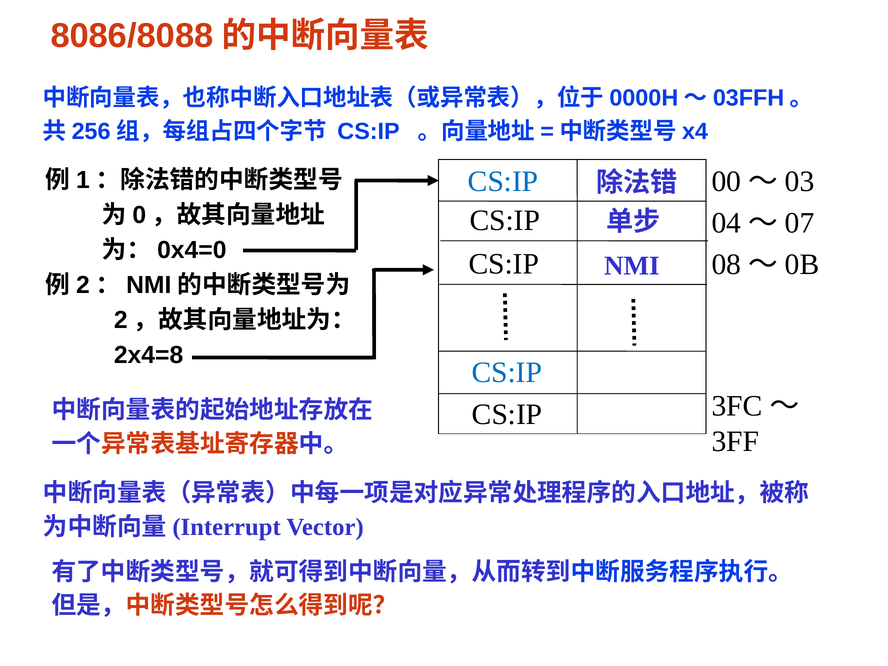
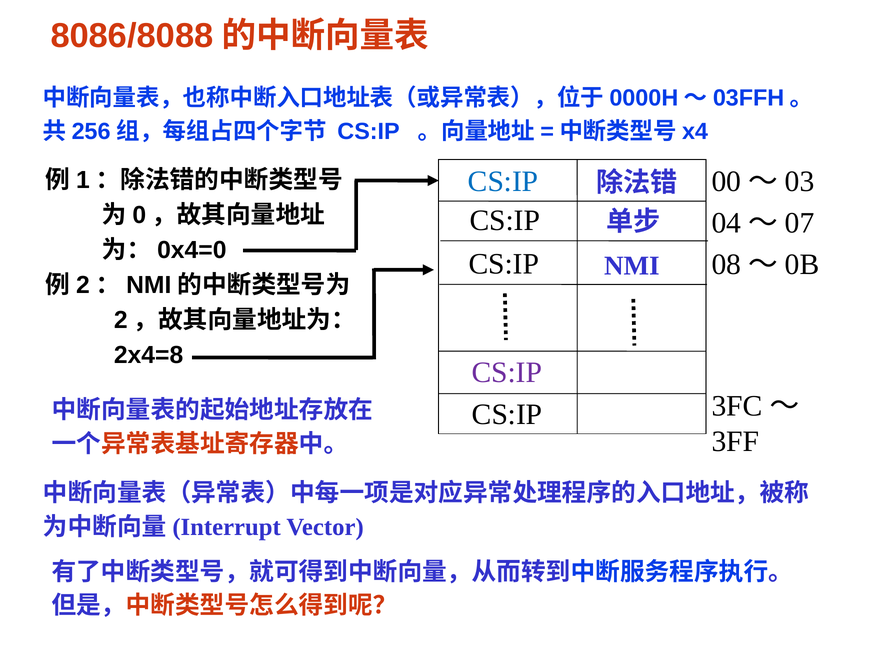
CS:IP colour: blue -> purple (507, 372)
